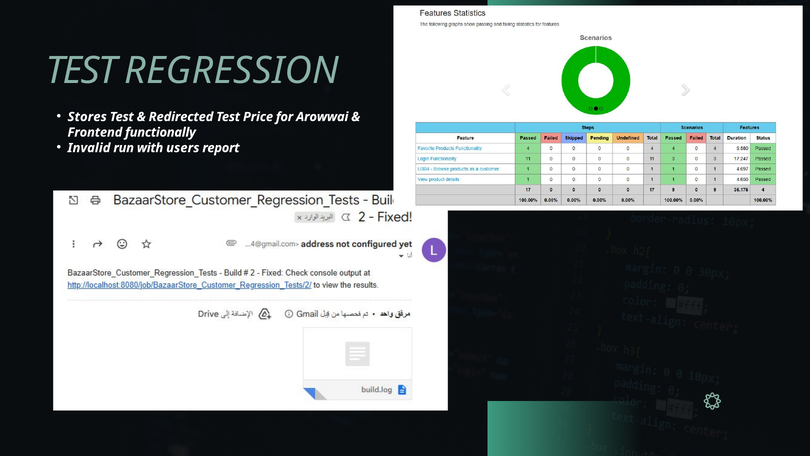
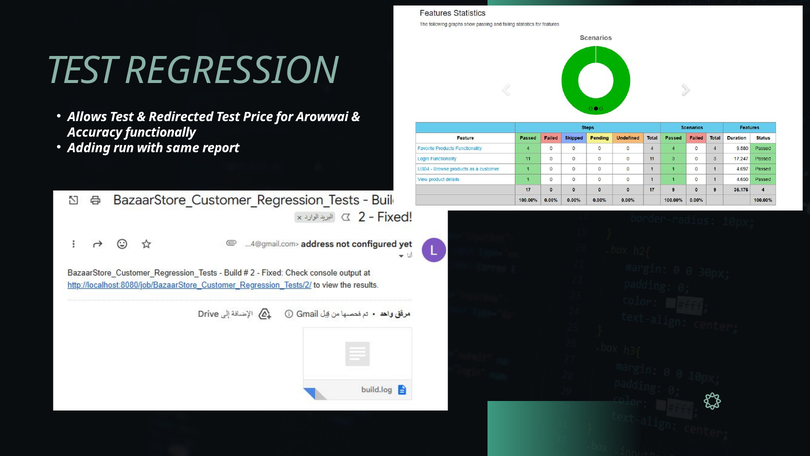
Stores: Stores -> Allows (87, 117)
Frontend: Frontend -> Accuracy (95, 132)
Invalid: Invalid -> Adding (89, 148)
users: users -> same (183, 148)
